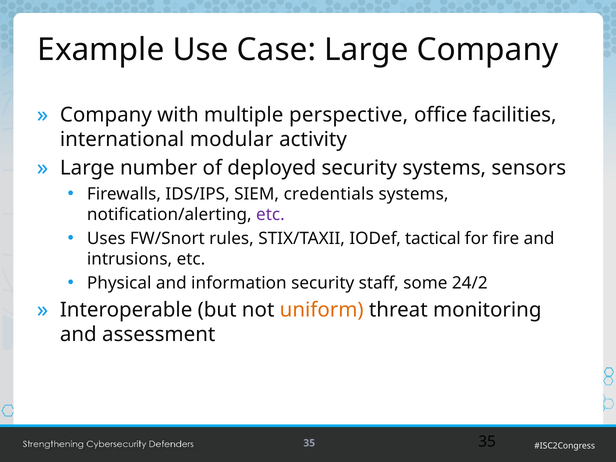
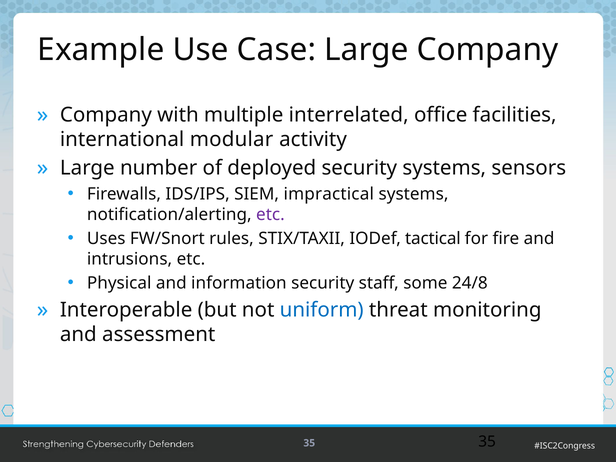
perspective: perspective -> interrelated (349, 115)
credentials: credentials -> impractical (329, 194)
24/2: 24/2 -> 24/8 (470, 283)
uniform colour: orange -> blue (322, 310)
